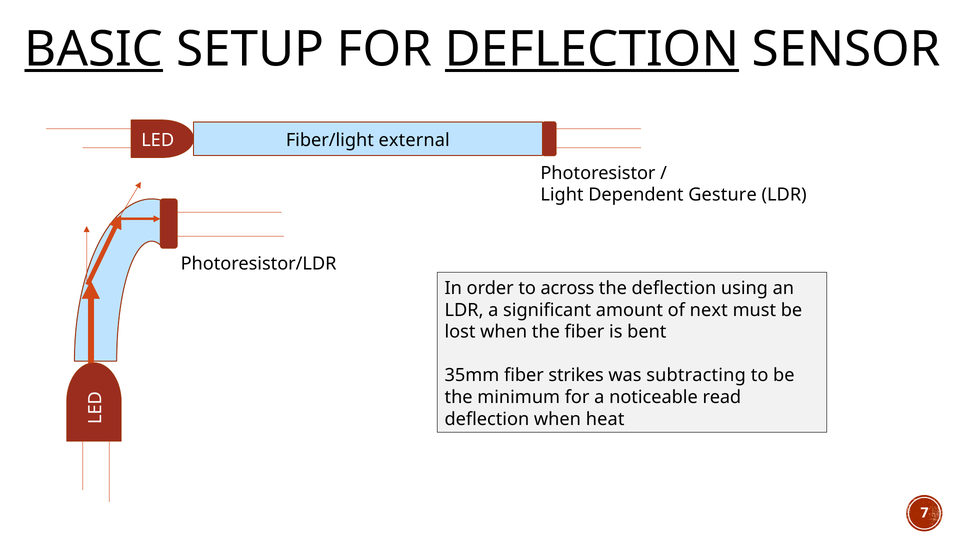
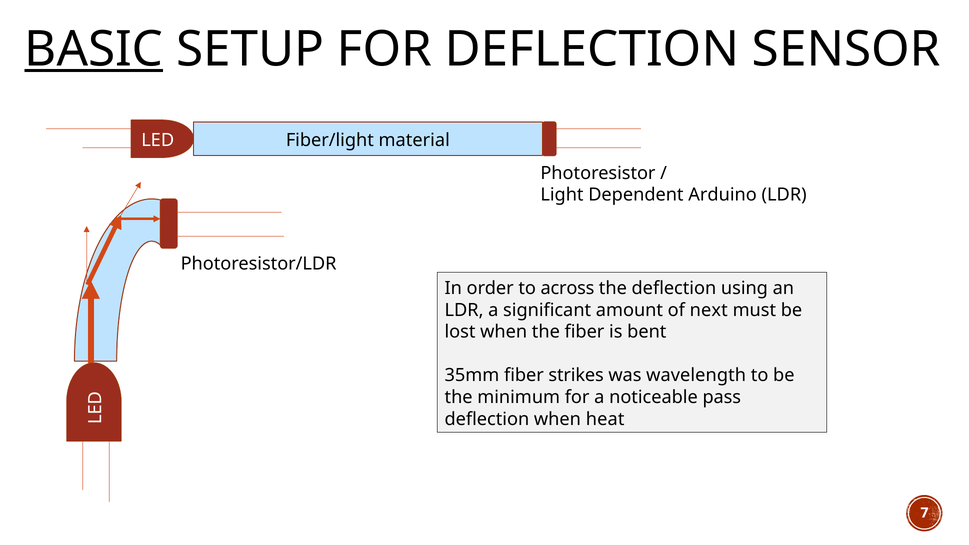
DEFLECTION underline: present -> none (592, 49)
external: external -> material (414, 140)
Gesture: Gesture -> Arduino (723, 195)
subtracting: subtracting -> wavelength (696, 375)
read: read -> pass (722, 397)
